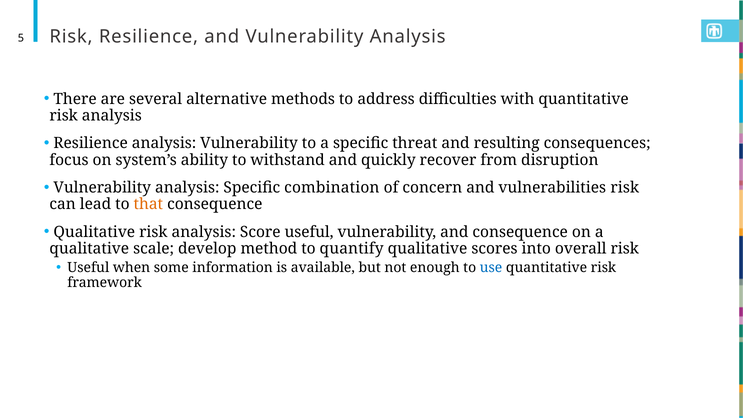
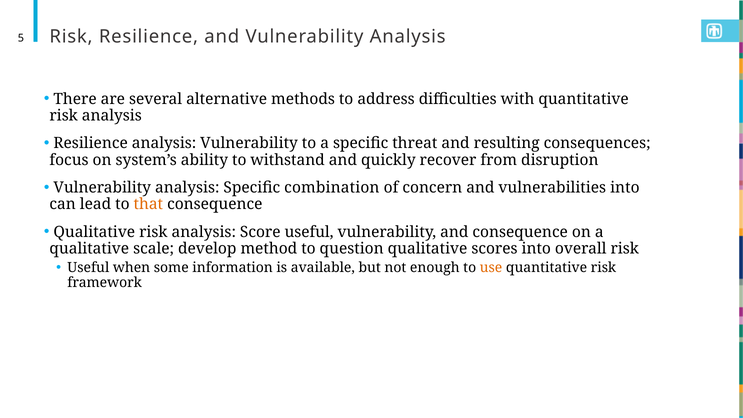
vulnerabilities risk: risk -> into (625, 188)
quantify: quantify -> question (352, 249)
use colour: blue -> orange (491, 268)
